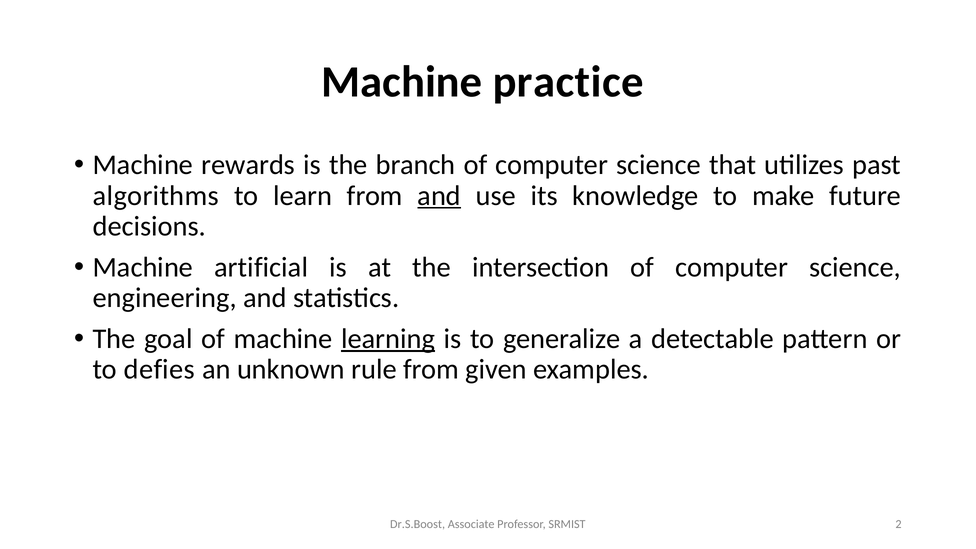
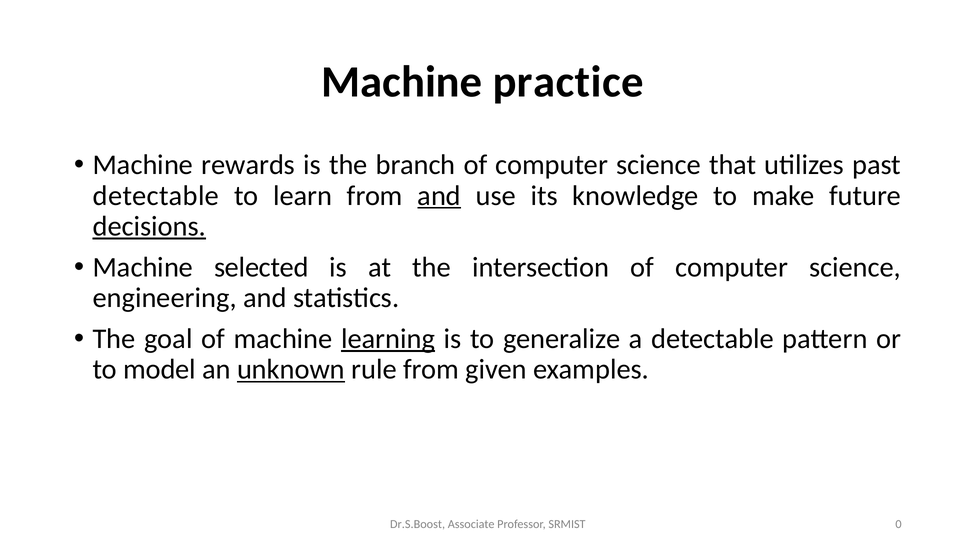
algorithms: algorithms -> detectable (156, 196)
decisions underline: none -> present (149, 226)
artificial: artificial -> selected (261, 267)
defies: defies -> model (160, 369)
unknown underline: none -> present (291, 369)
2: 2 -> 0 (899, 524)
